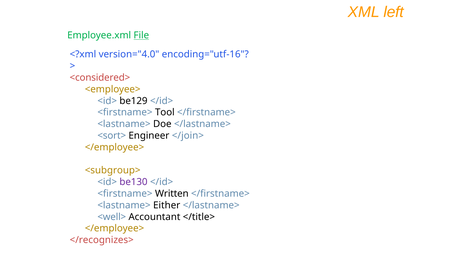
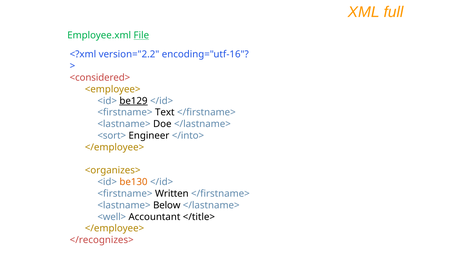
left: left -> full (393, 12)
version="4.0: version="4.0 -> version="2.2 (129, 55)
be129 underline: none -> present (133, 101)
Tool: Tool -> Text (165, 113)
</join>: </join> -> </into> (188, 136)
<subgroup>: <subgroup> -> <organizes> (113, 171)
be130 colour: purple -> orange (133, 182)
Either: Either -> Below (167, 206)
